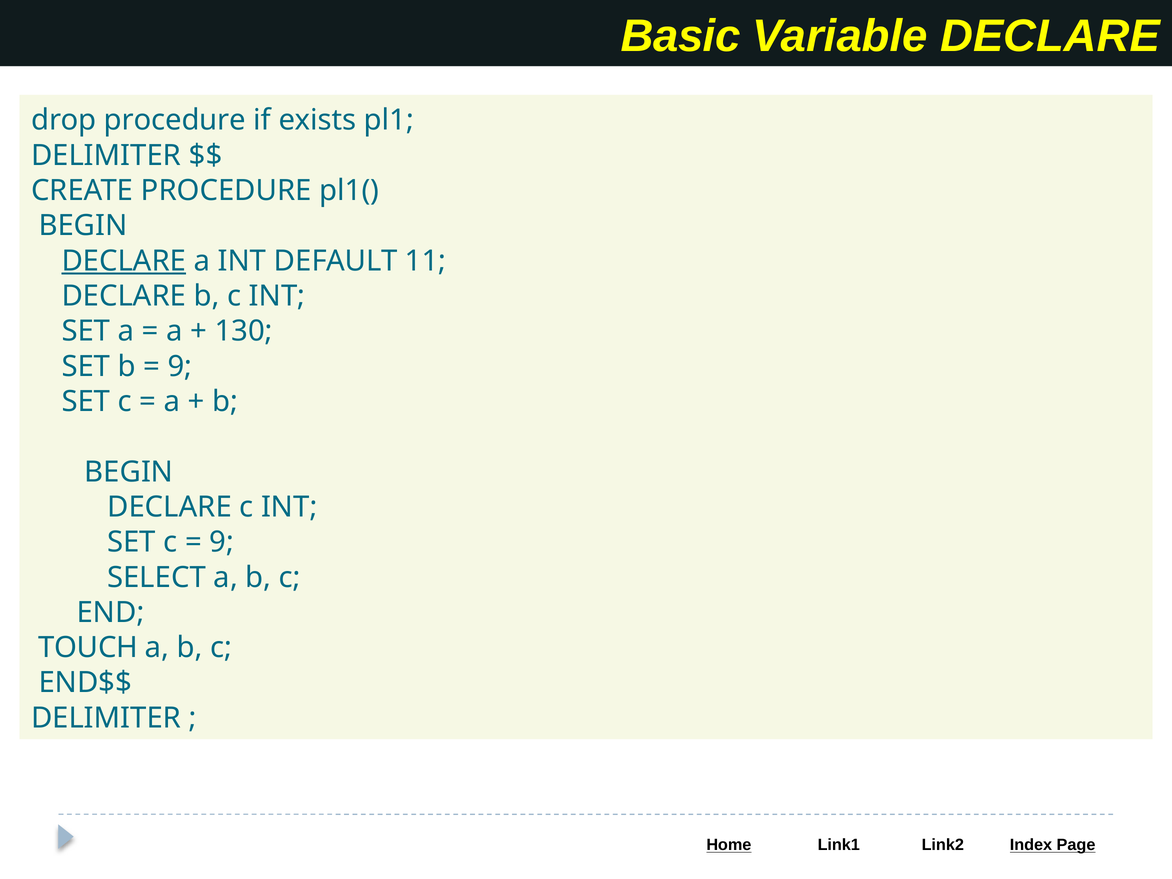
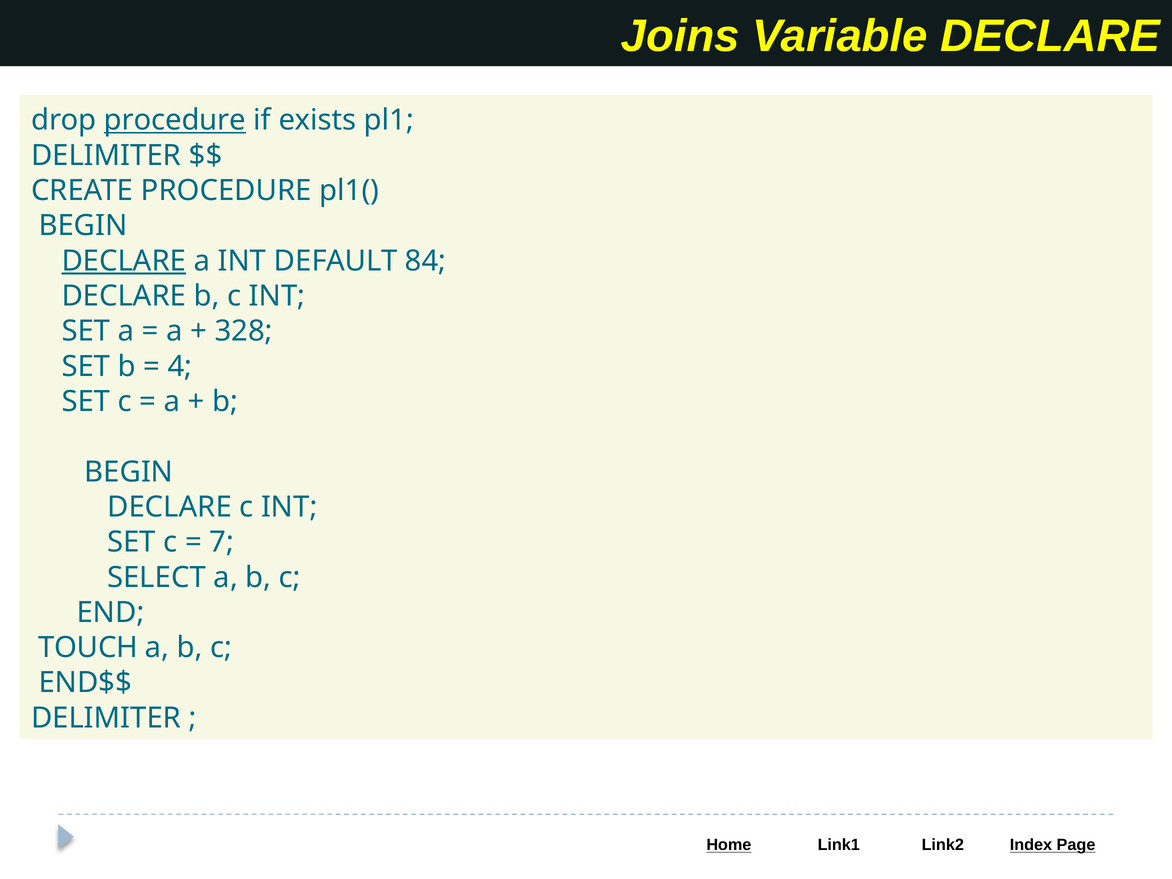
Basic: Basic -> Joins (680, 36)
procedure underline: none -> present (175, 120)
11: 11 -> 84 (426, 261)
130: 130 -> 328 (244, 331)
9: 9 -> 4 (180, 366)
9: 9 -> 7 (222, 542)
